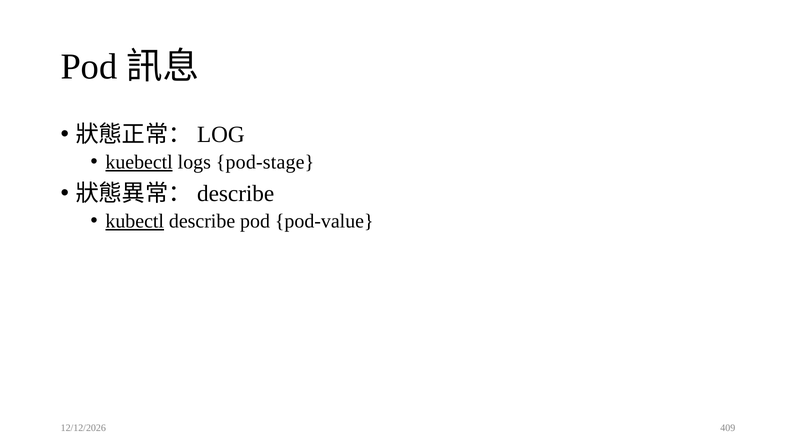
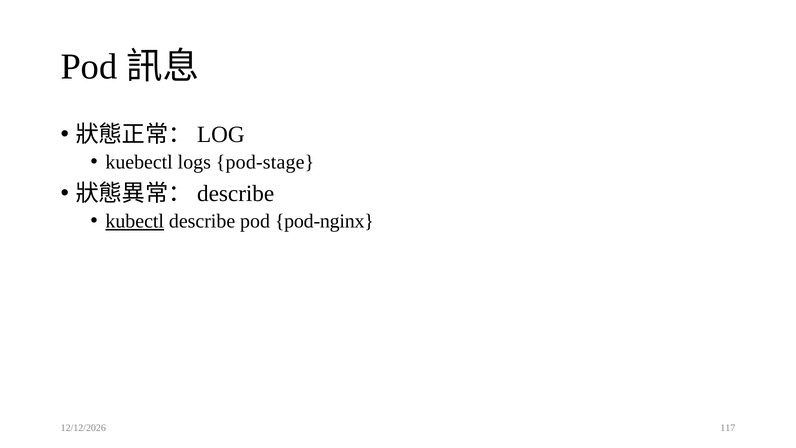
kuebectl underline: present -> none (139, 162)
pod-value: pod-value -> pod-nginx (324, 221)
409: 409 -> 117 (728, 428)
